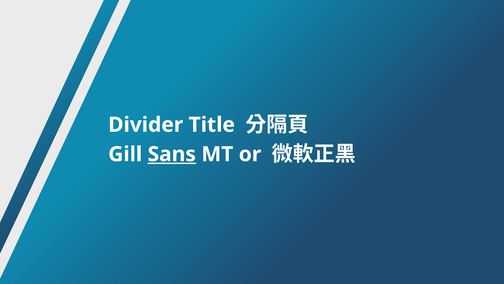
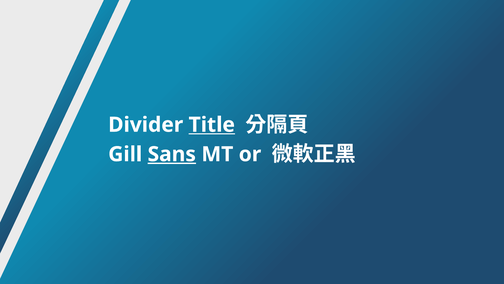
Title underline: none -> present (212, 125)
